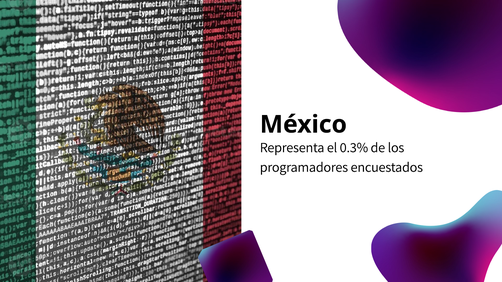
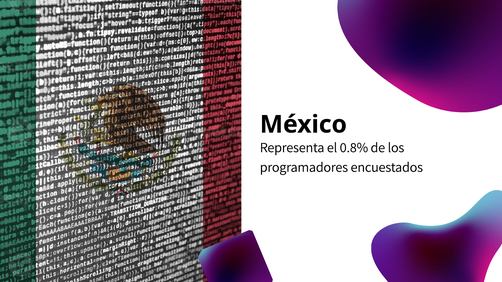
0.3%: 0.3% -> 0.8% (354, 148)
